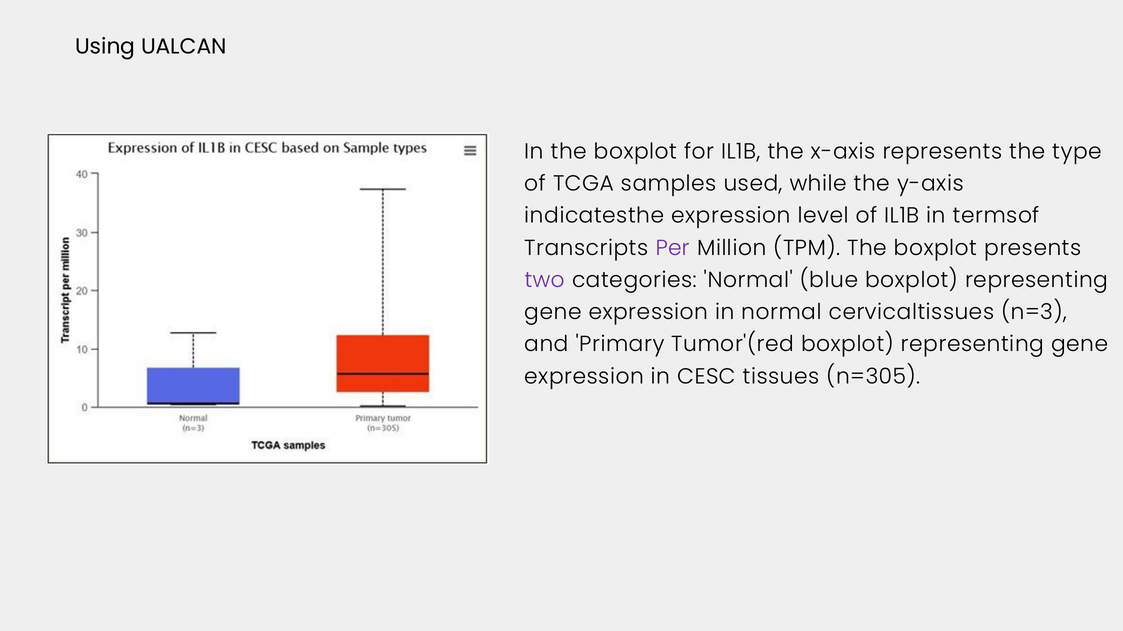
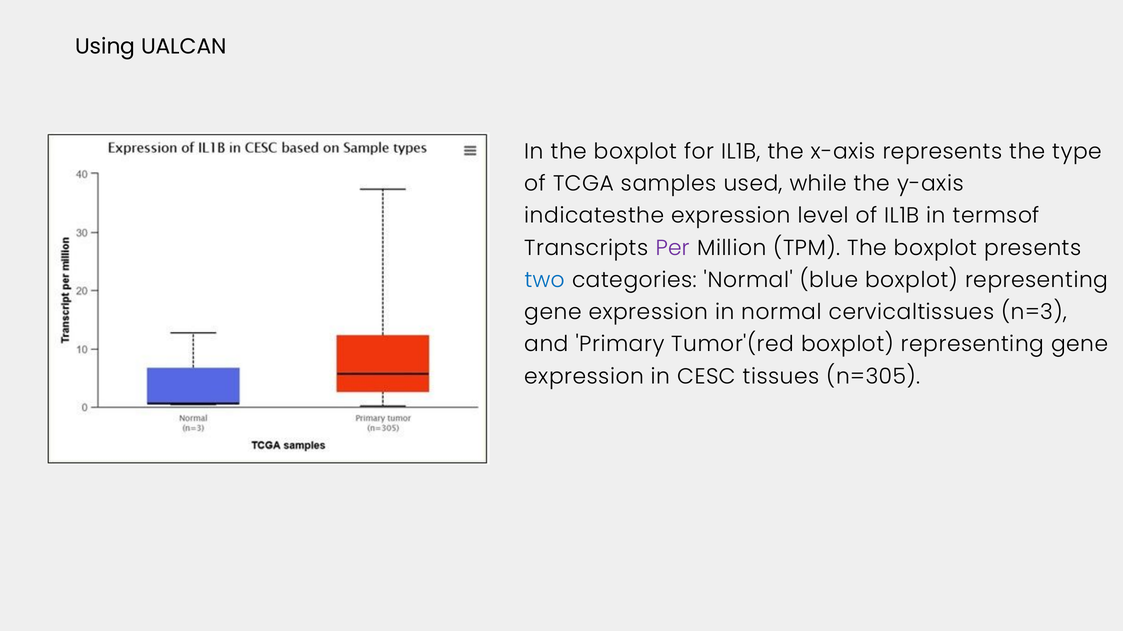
two colour: purple -> blue (545, 280)
